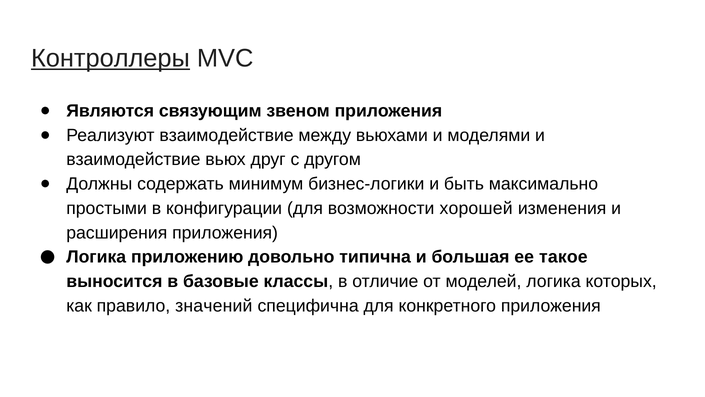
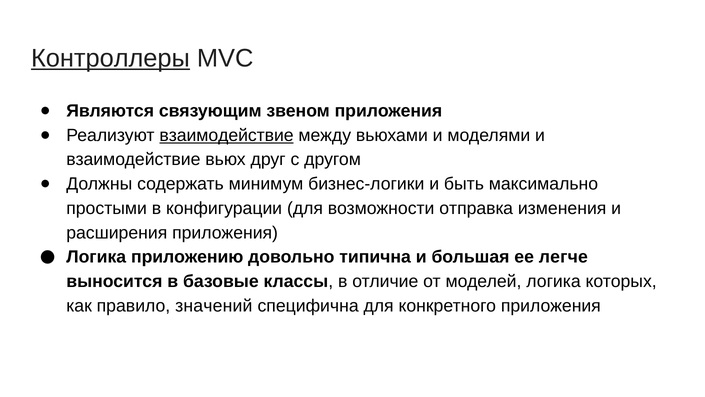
взаимодействие underline: none -> present (227, 135)
хорошей: хорошей -> отправка (476, 208)
такое: такое -> легче (563, 257)
